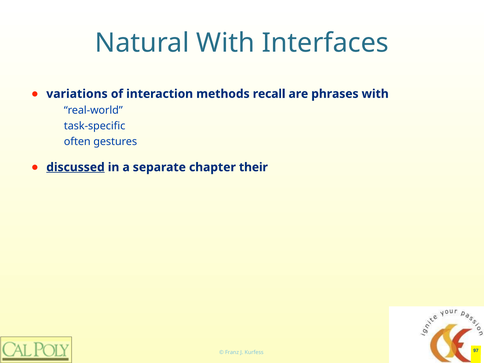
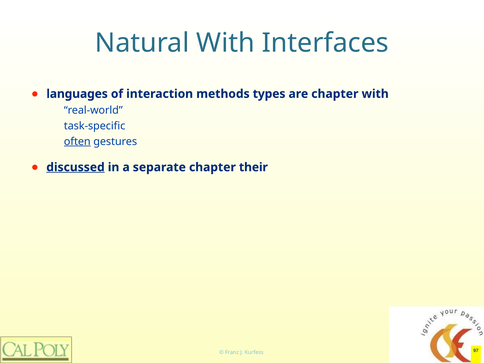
variations: variations -> languages (77, 94)
recall: recall -> types (269, 94)
are phrases: phrases -> chapter (335, 94)
often underline: none -> present (77, 141)
